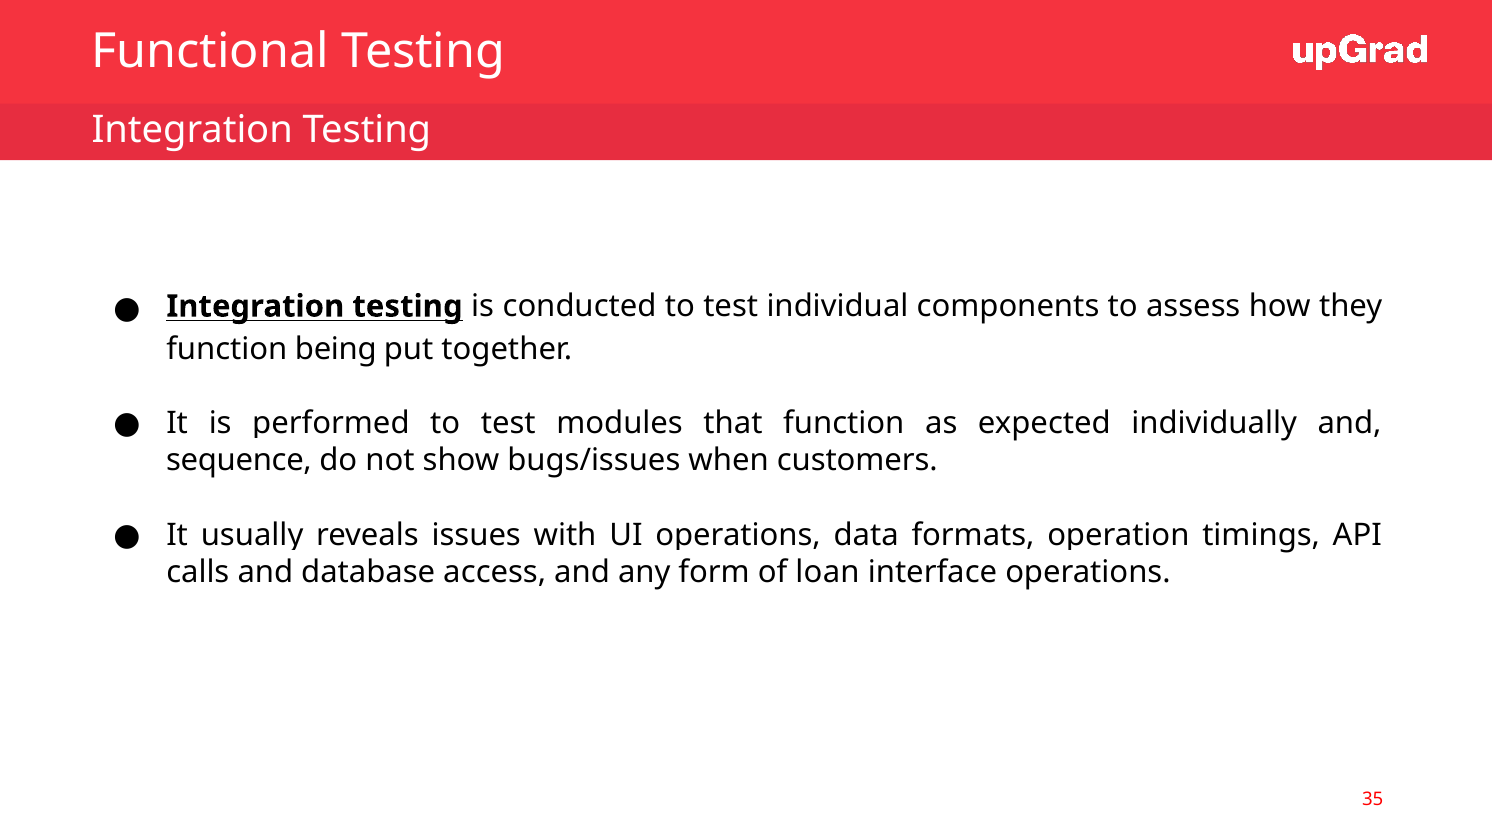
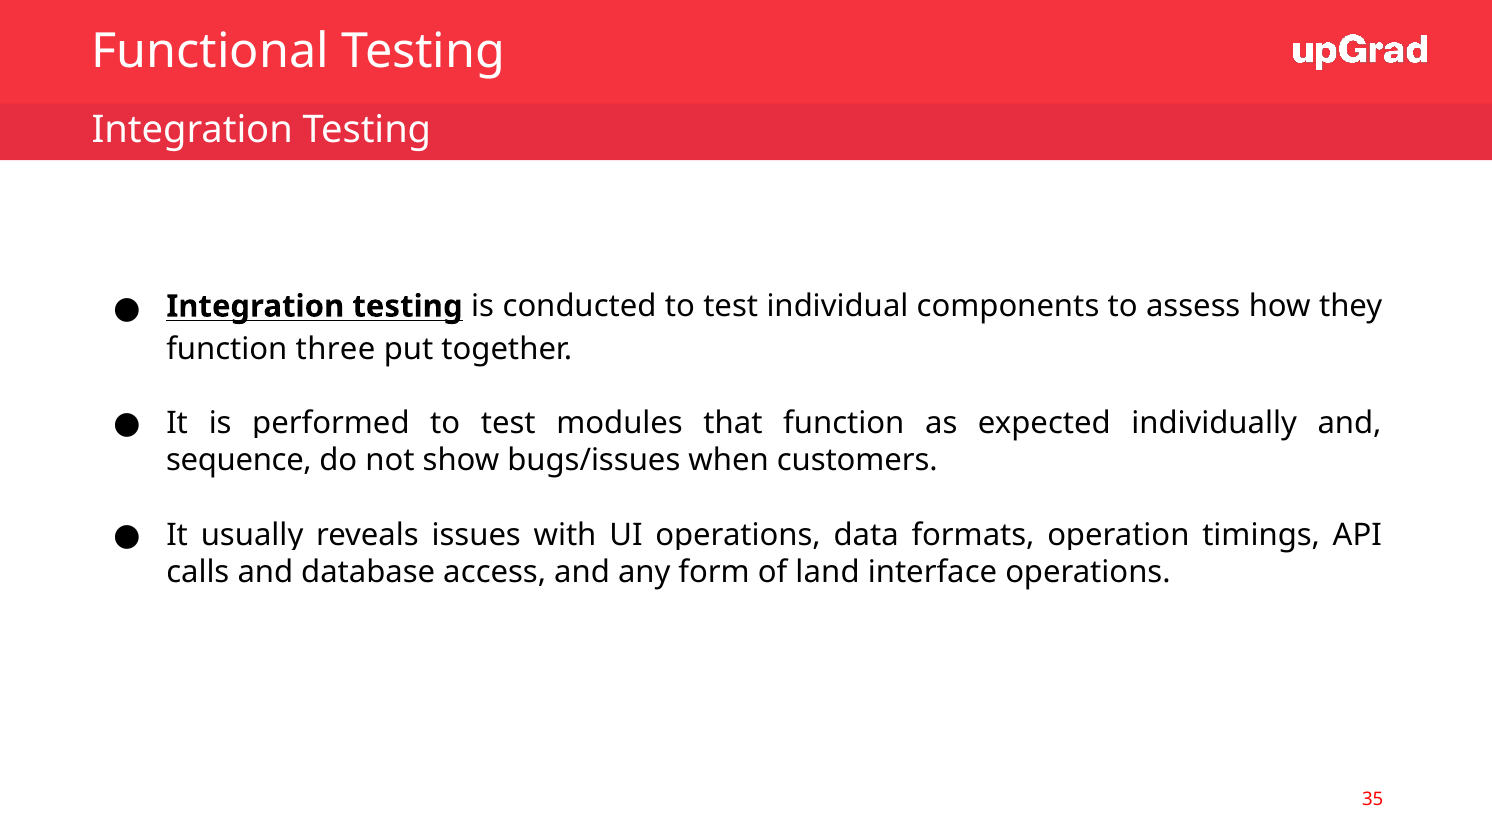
being: being -> three (336, 349)
loan: loan -> land (828, 573)
